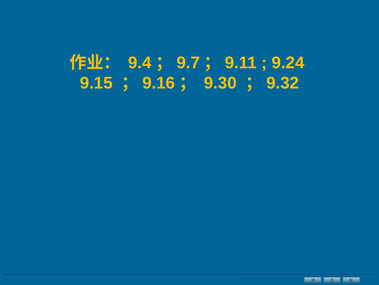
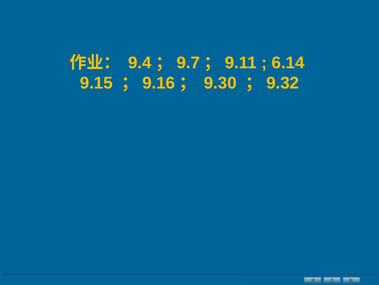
9.24: 9.24 -> 6.14 (288, 63)
